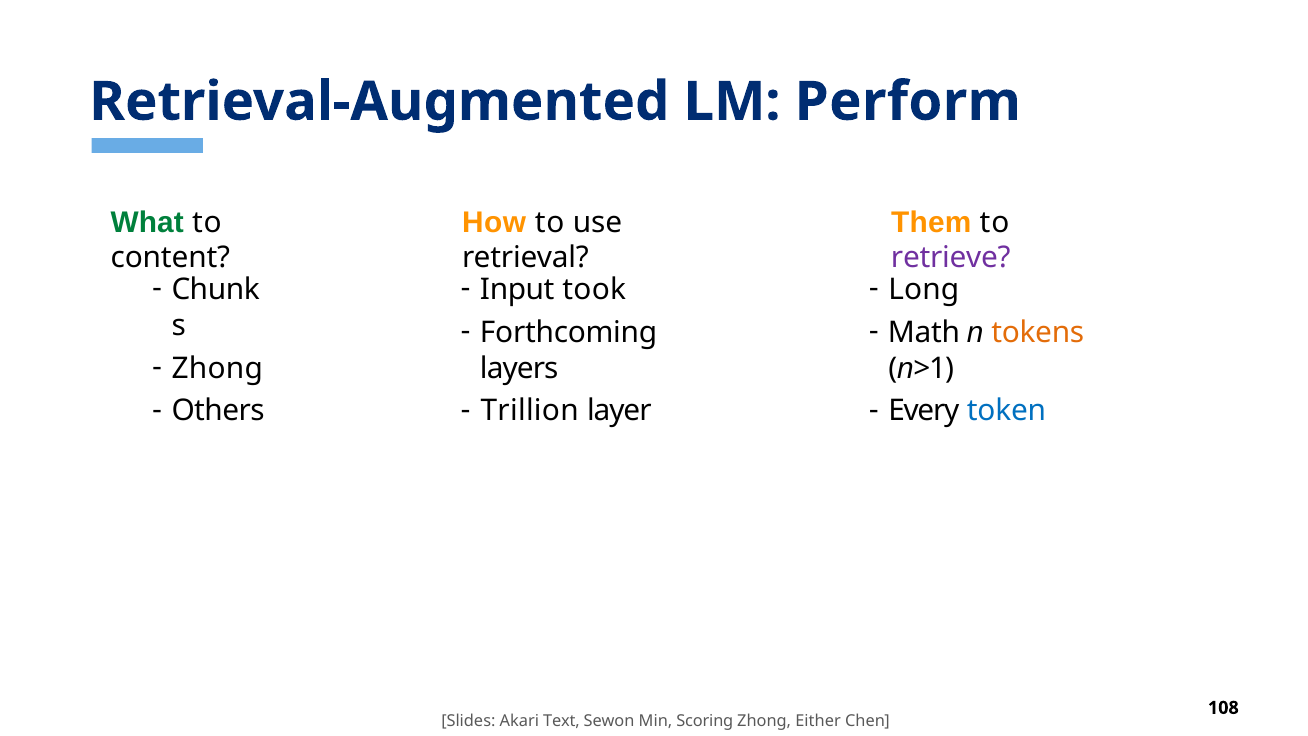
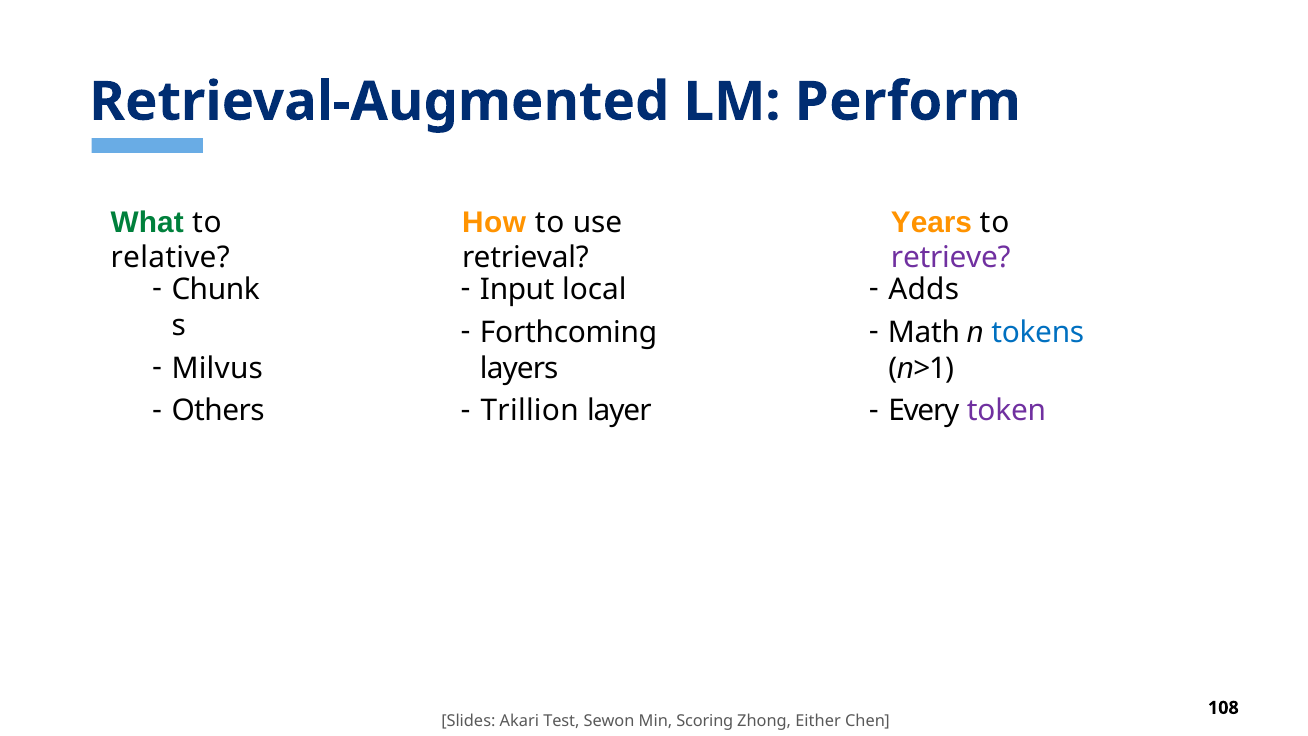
Them: Them -> Years (931, 222)
content: content -> relative (170, 258)
took: took -> local (594, 290)
Long: Long -> Adds (924, 290)
tokens colour: orange -> blue (1038, 333)
Zhong: Zhong -> Milvus (217, 368)
token colour: blue -> purple (1006, 411)
Text: Text -> Test (561, 721)
